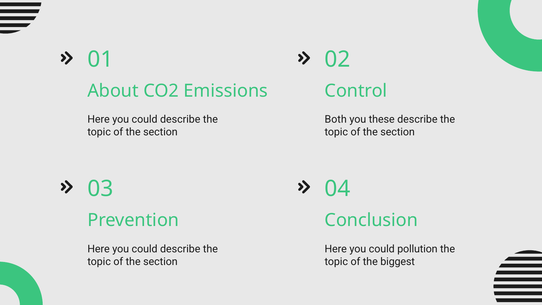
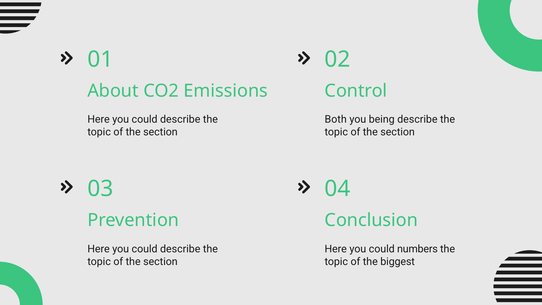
these: these -> being (382, 119)
pollution: pollution -> numbers (417, 249)
